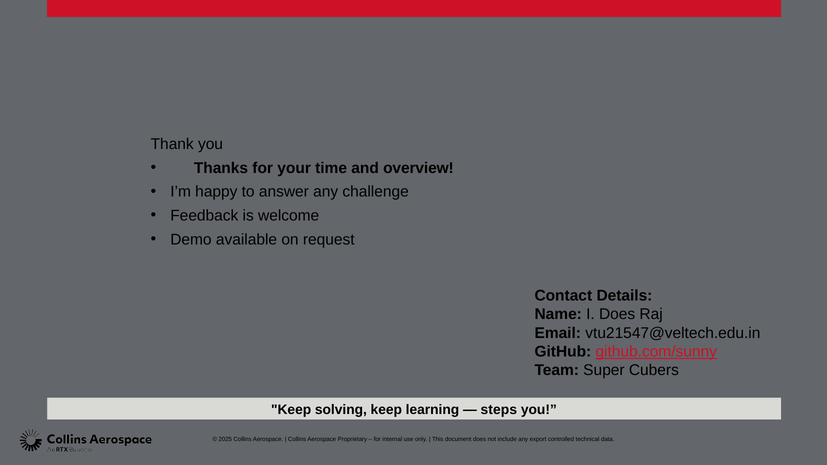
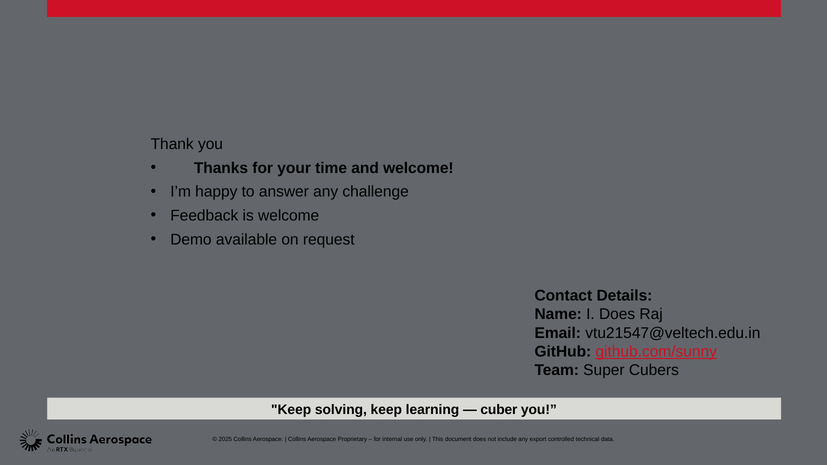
and overview: overview -> welcome (418, 168)
steps: steps -> cuber (499, 410)
